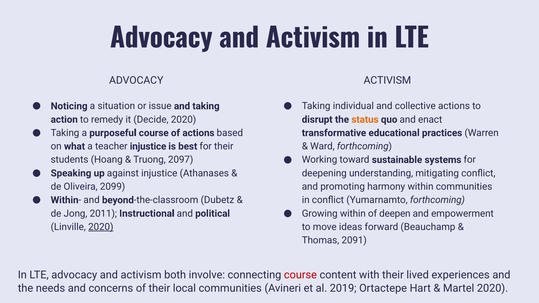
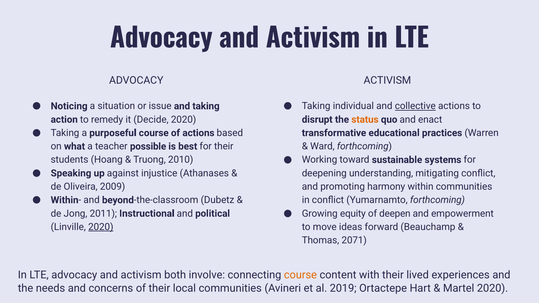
collective underline: none -> present (415, 106)
teacher injustice: injustice -> possible (148, 146)
2097: 2097 -> 2010 (181, 160)
2099: 2099 -> 2009 (113, 187)
Growing within: within -> equity (353, 214)
2091: 2091 -> 2071 (354, 240)
course colour: red -> orange (300, 275)
